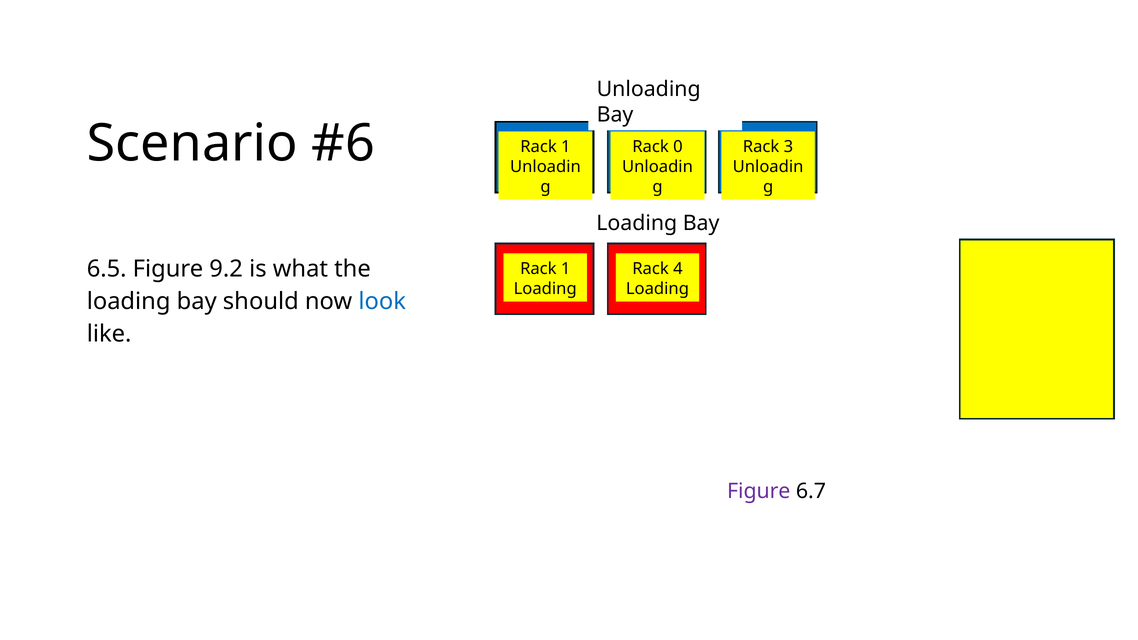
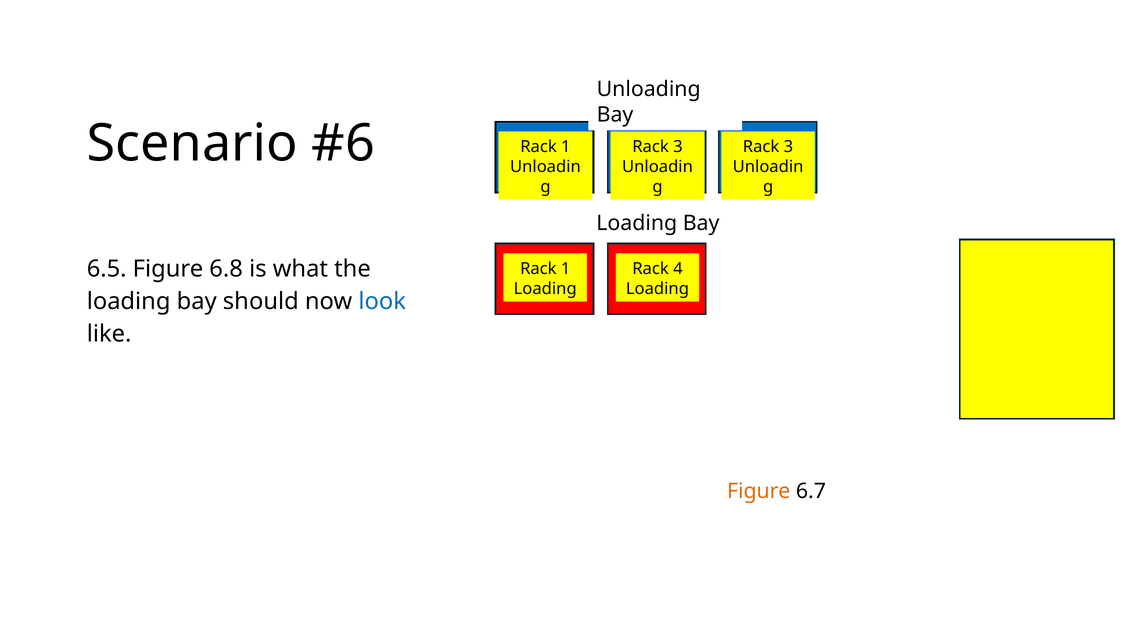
0: 0 -> 3 (678, 147)
9.2: 9.2 -> 6.8 (226, 269)
Figure colour: purple -> orange (759, 492)
